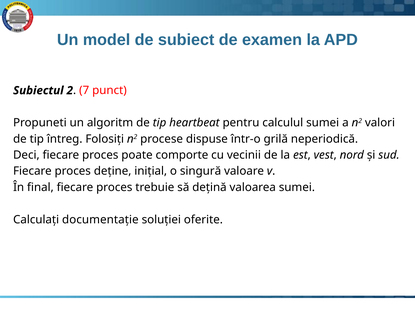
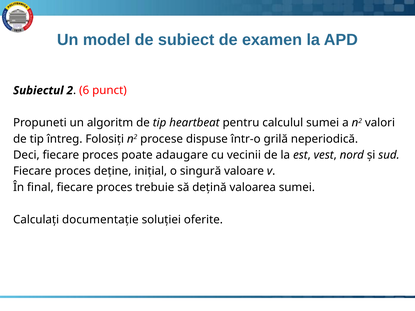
7: 7 -> 6 (84, 91)
comporte: comporte -> adaugare (182, 155)
